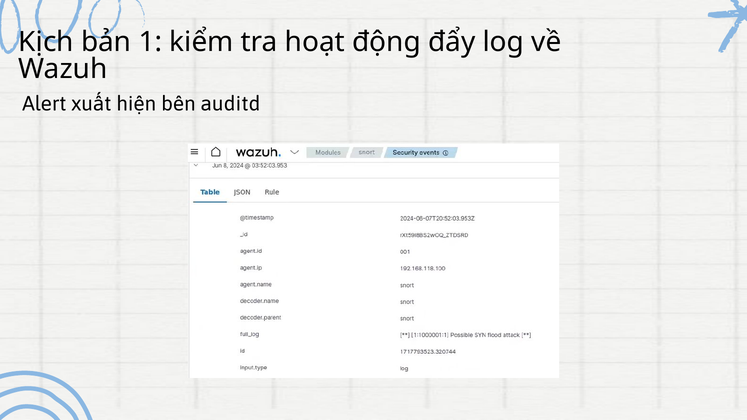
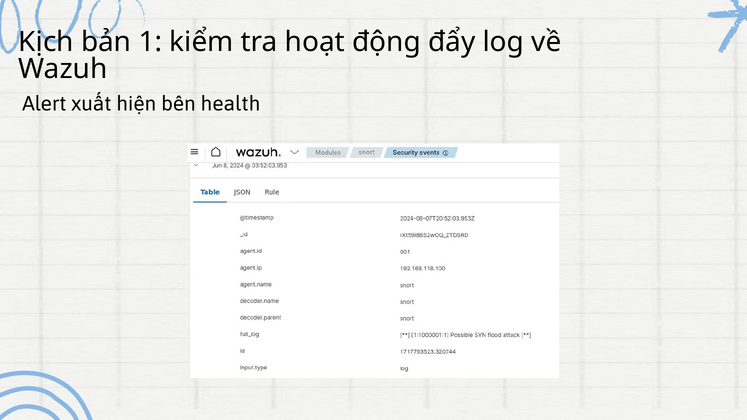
auditd: auditd -> health (231, 104)
